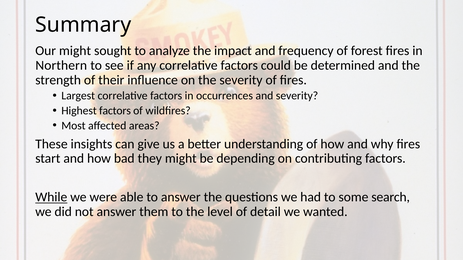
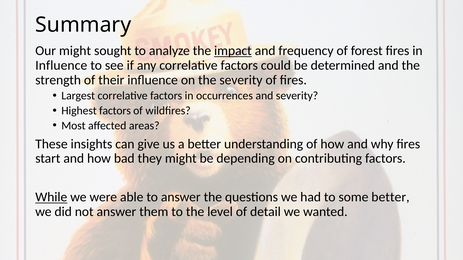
impact underline: none -> present (233, 51)
Northern: Northern -> Influence (61, 65)
some search: search -> better (391, 197)
